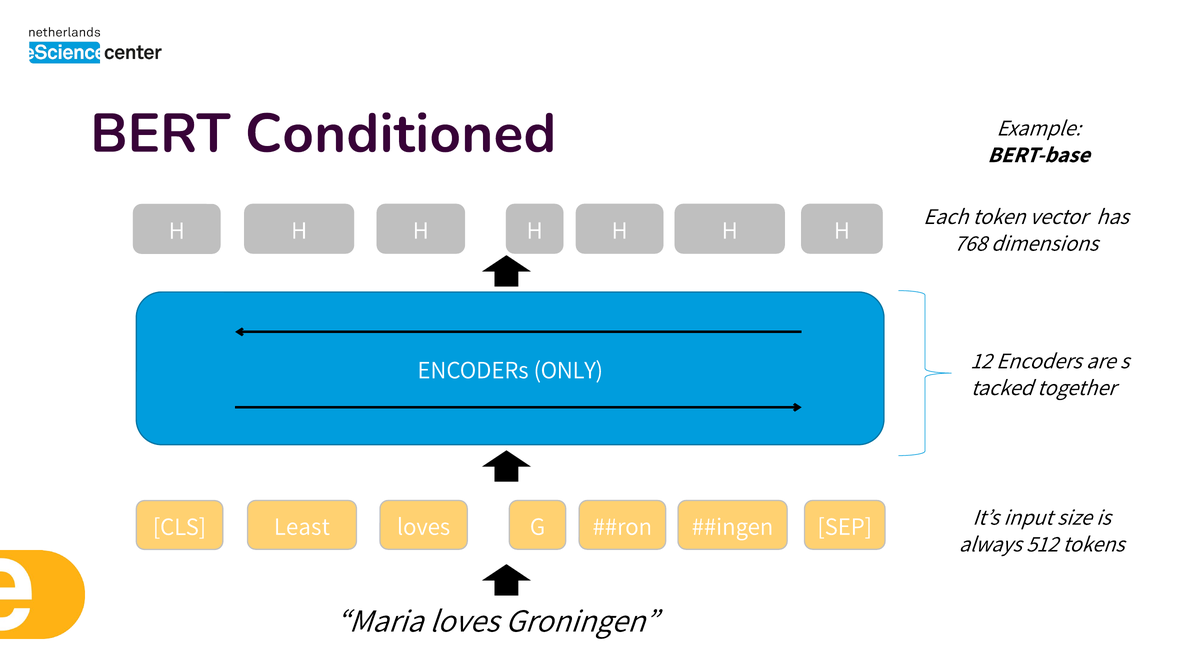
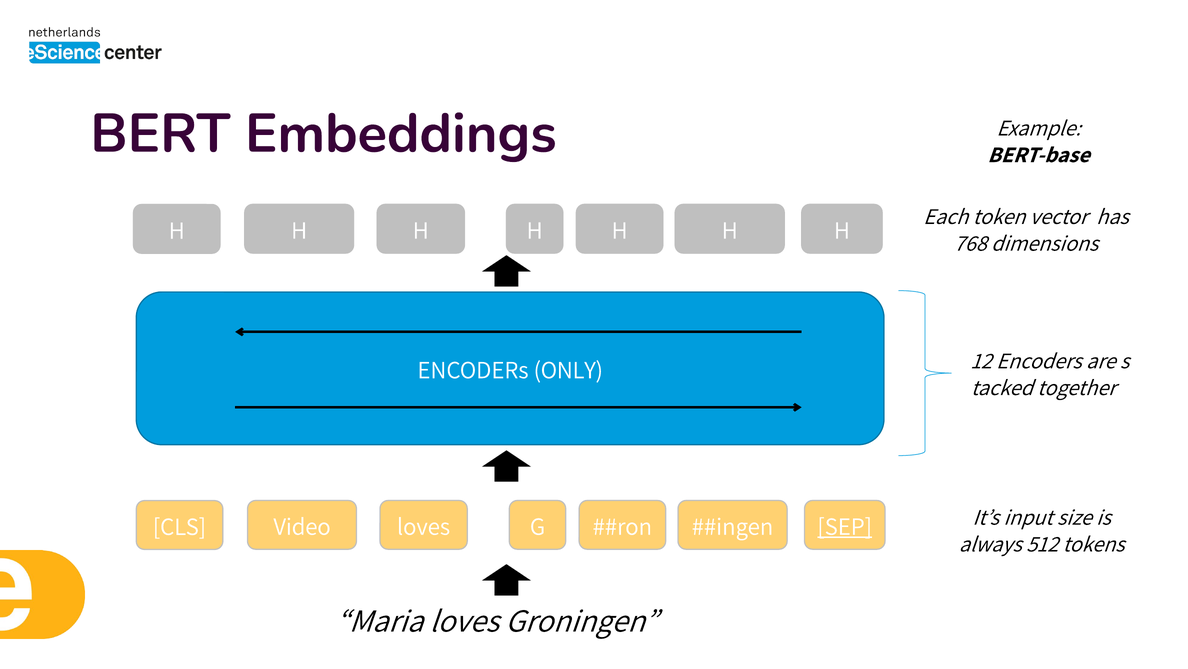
Conditioned: Conditioned -> Embeddings (401, 134)
Least: Least -> Video (302, 526)
SEP underline: none -> present (845, 526)
